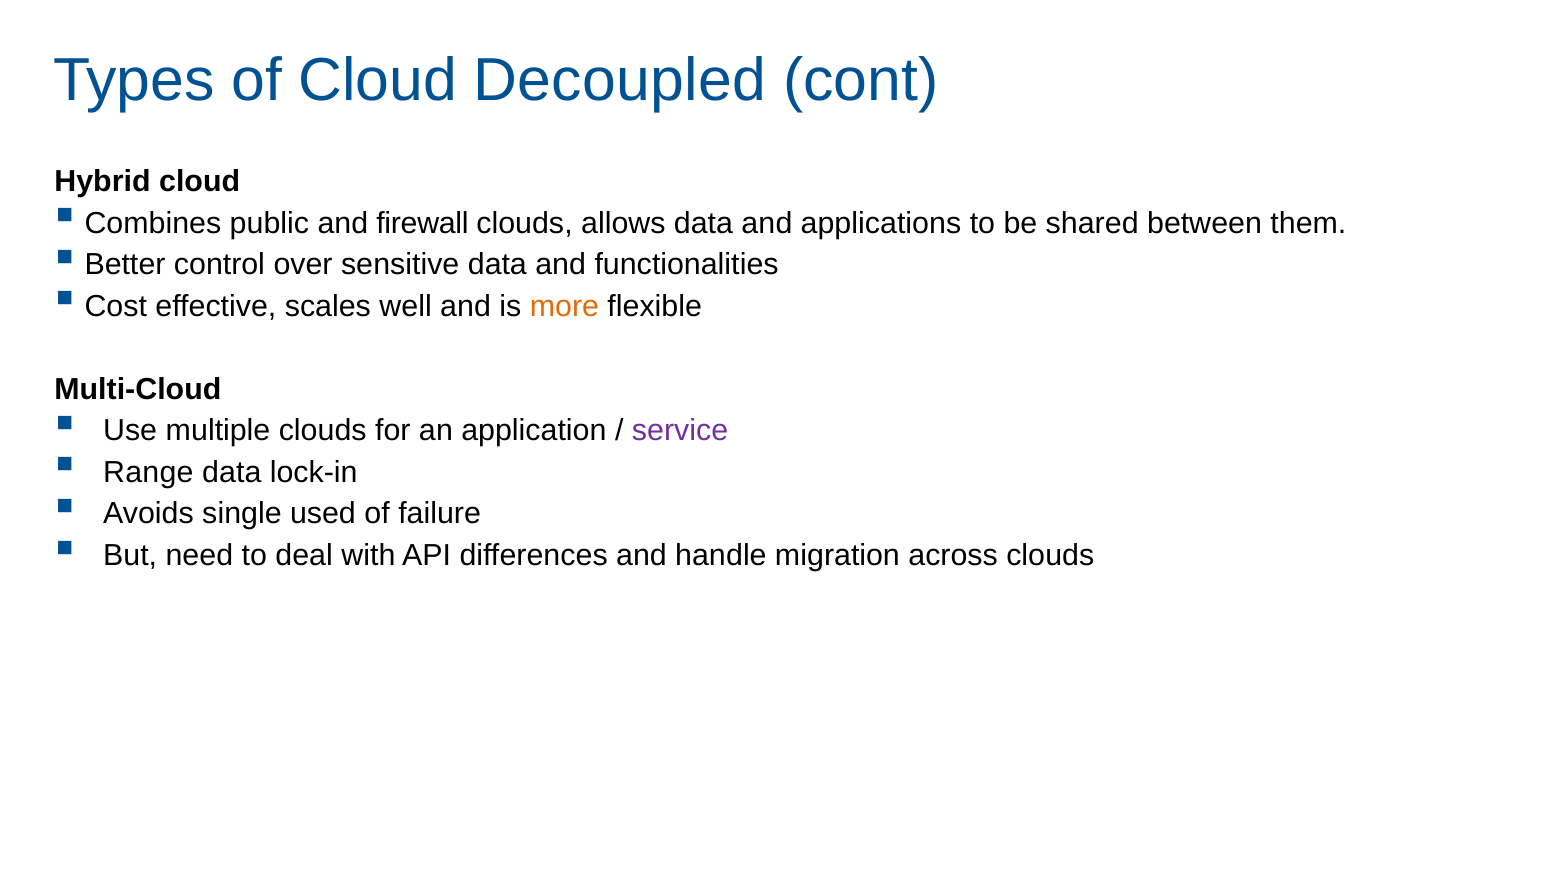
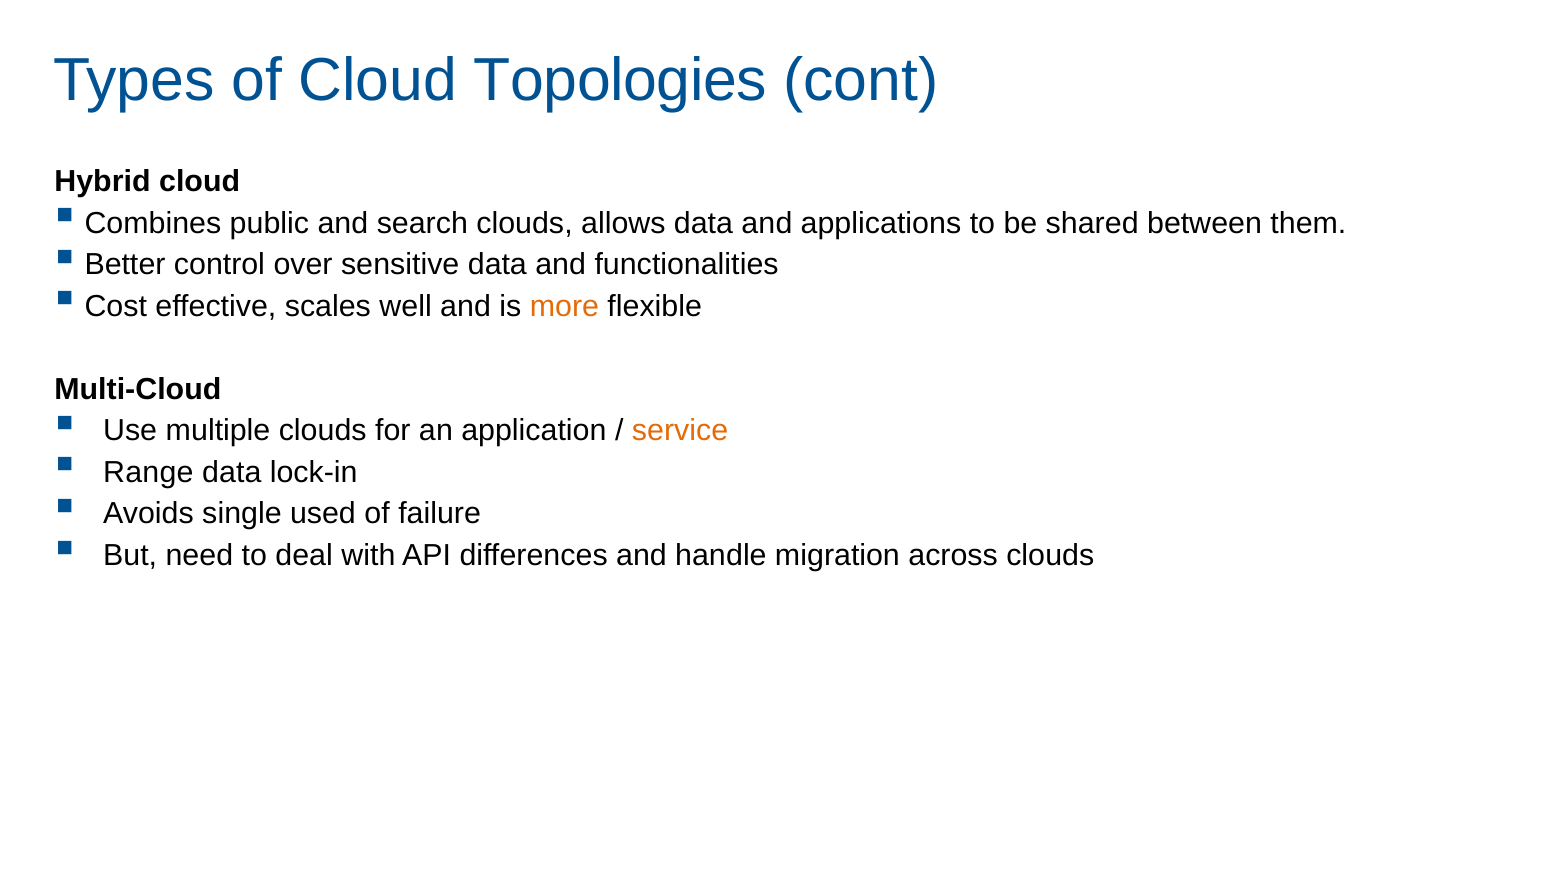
Decoupled: Decoupled -> Topologies (620, 81)
firewall: firewall -> search (422, 223)
service colour: purple -> orange (680, 431)
